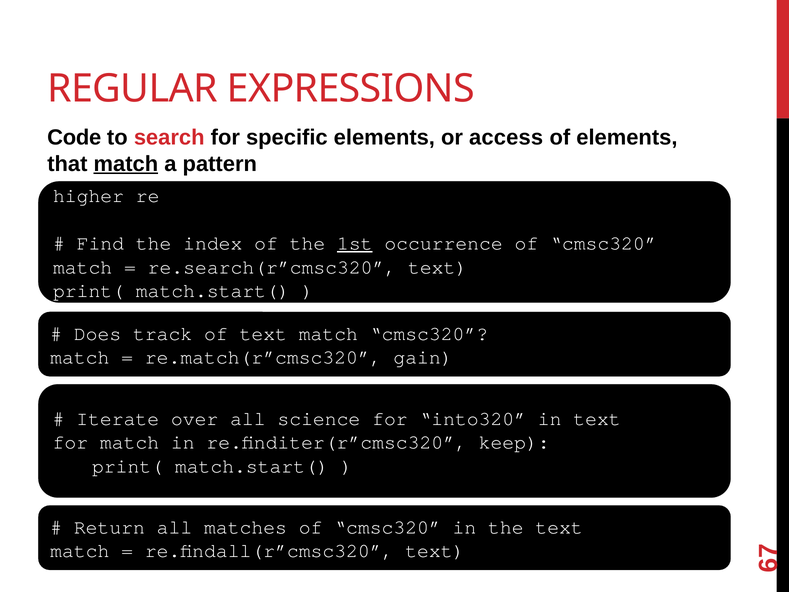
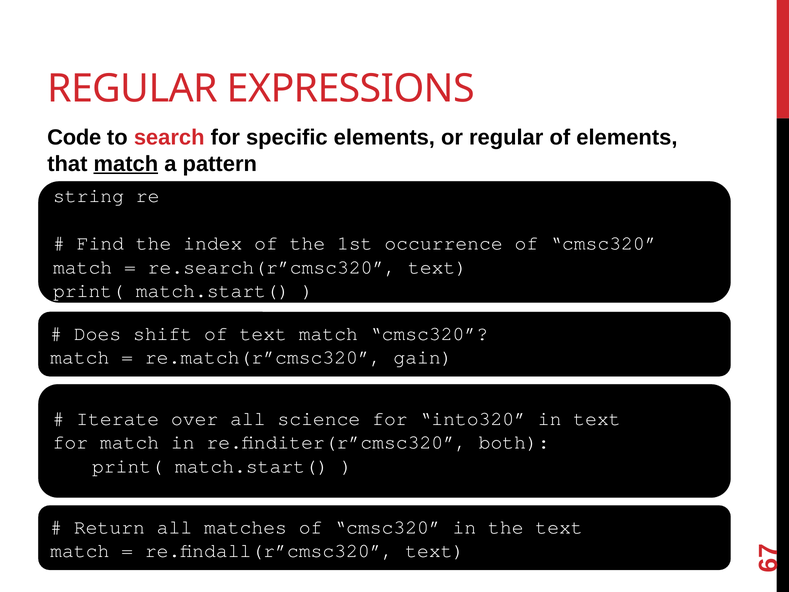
or access: access -> regular (506, 138)
higher: higher -> string (89, 196)
1st underline: present -> none (355, 243)
track: track -> shift (163, 333)
keep: keep -> both (514, 442)
